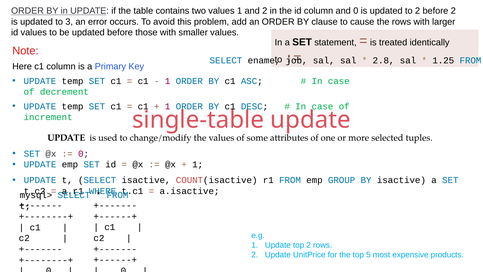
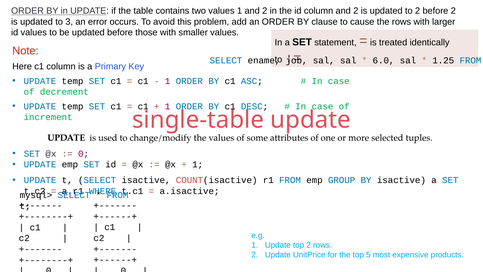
column and 0: 0 -> 2 (356, 11)
2.8: 2.8 -> 6.0 (384, 61)
